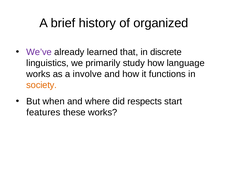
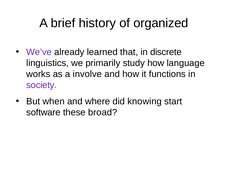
society colour: orange -> purple (42, 85)
respects: respects -> knowing (145, 101)
features: features -> software (43, 112)
these works: works -> broad (103, 112)
